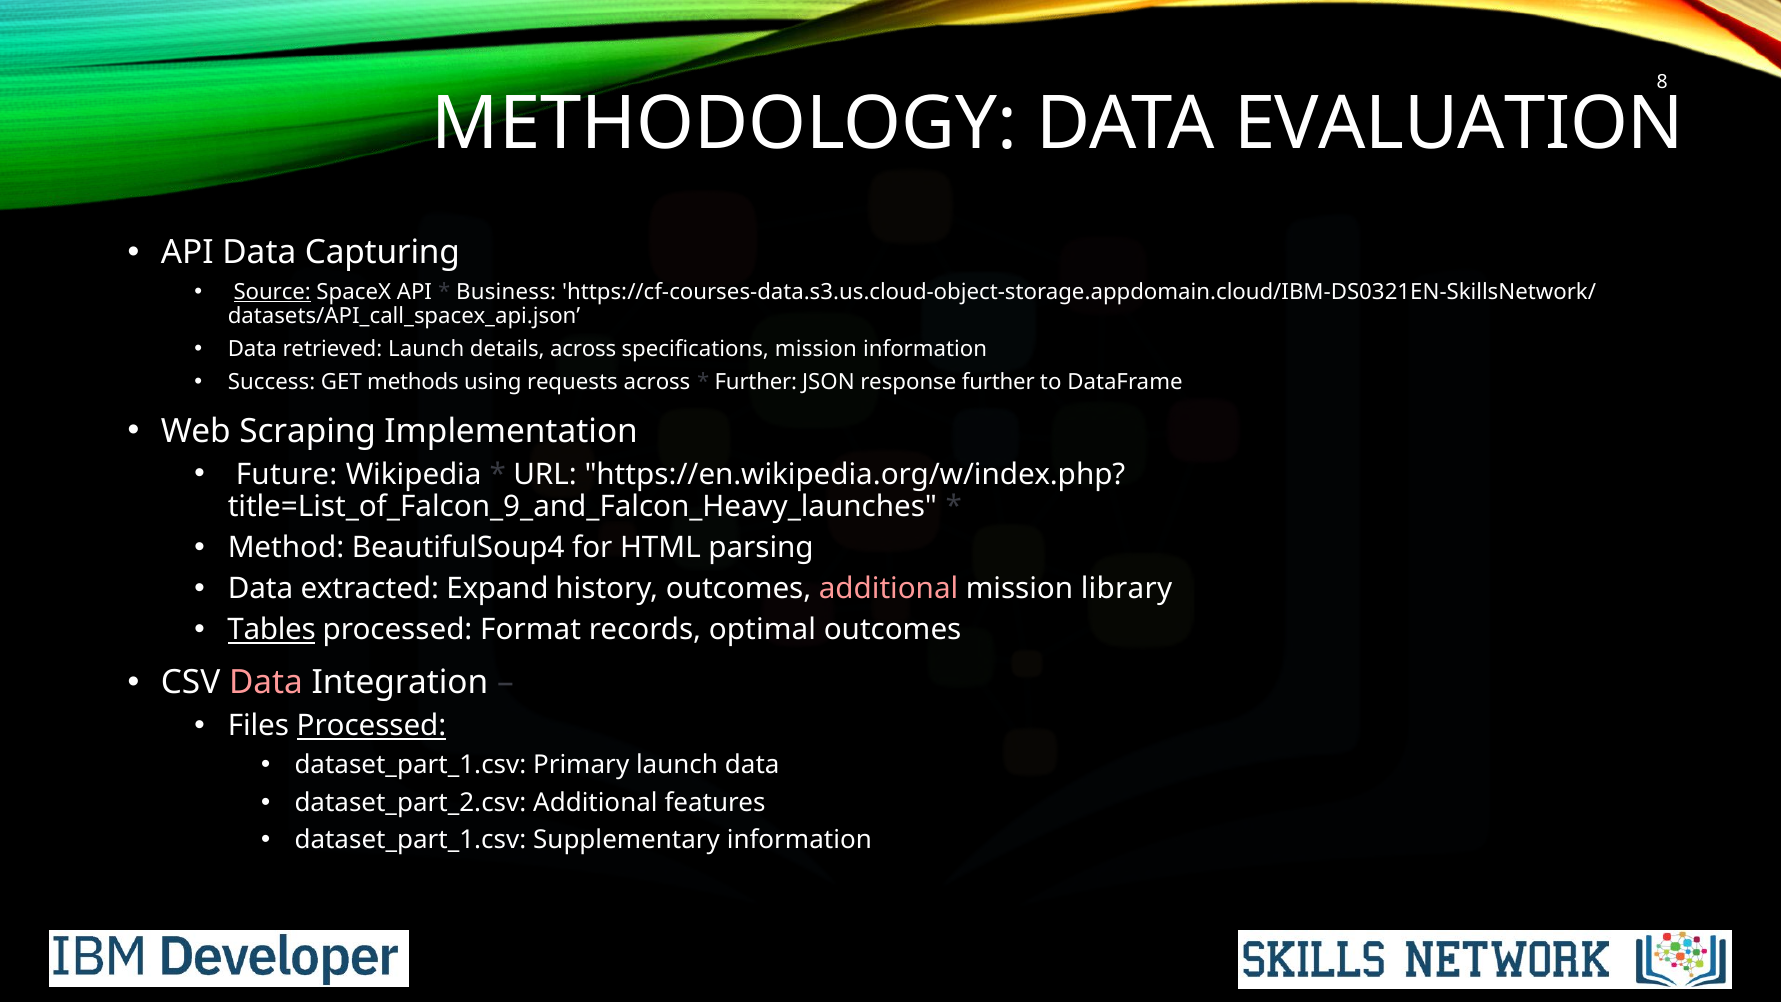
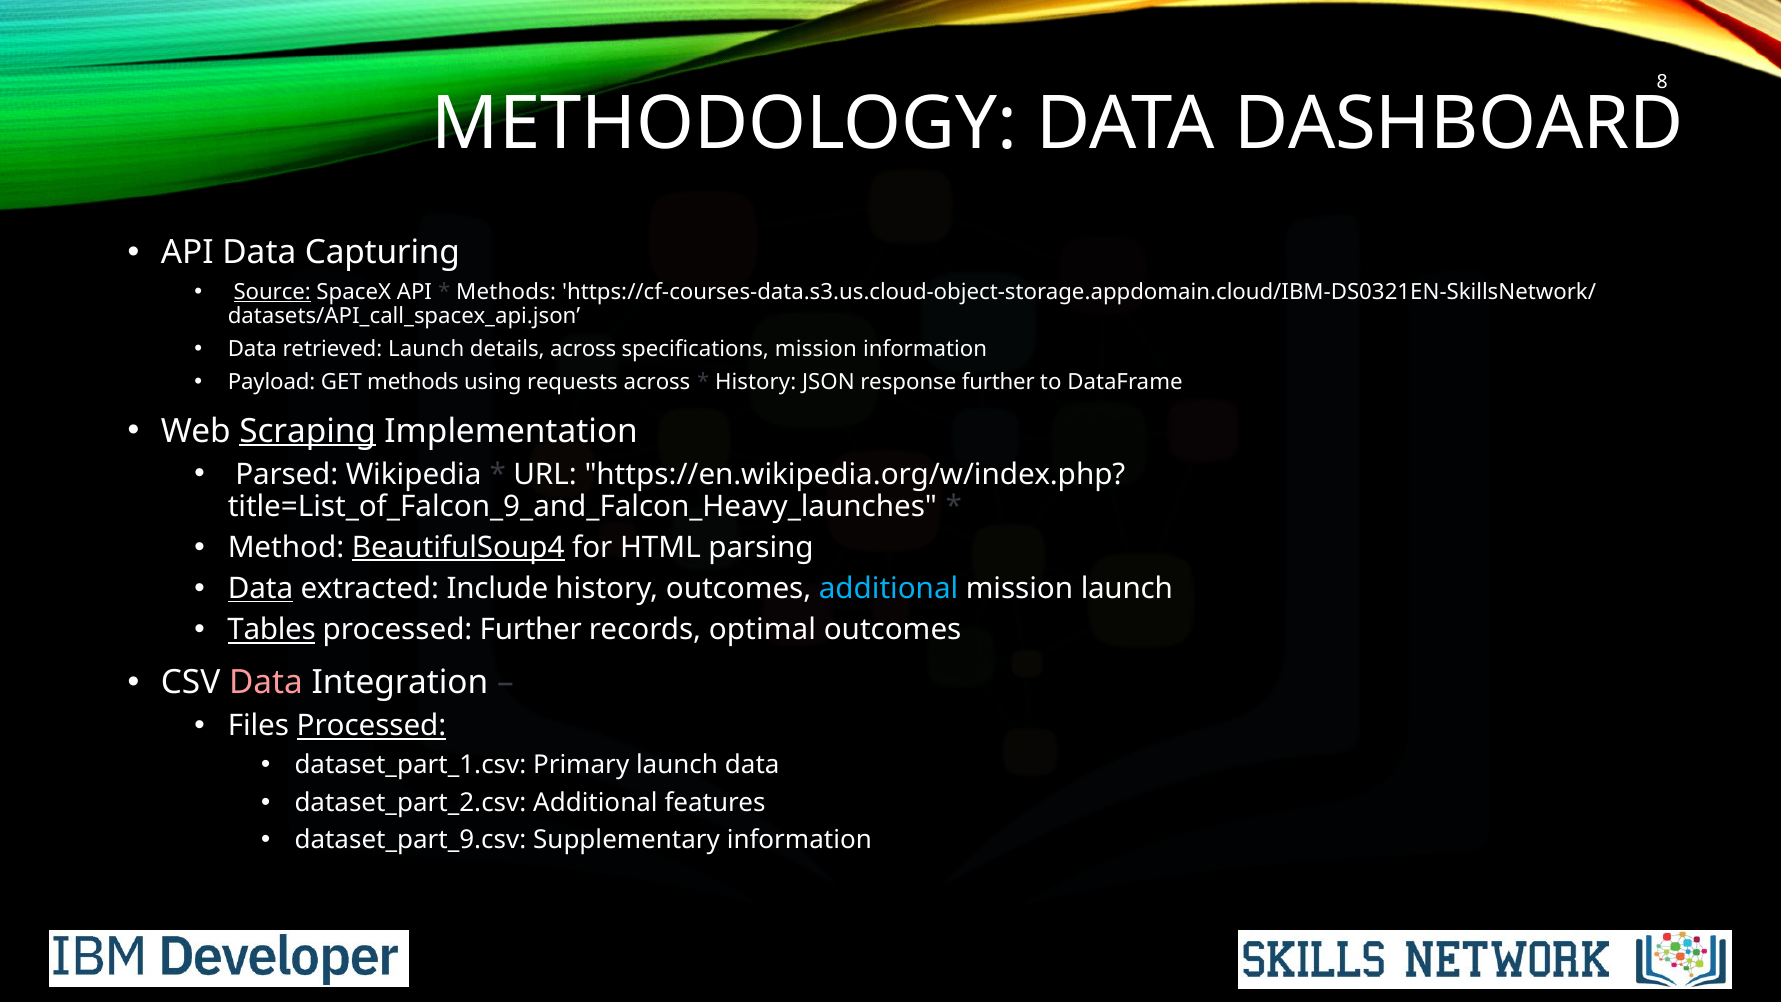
EVALUATION: EVALUATION -> DASHBOARD (1459, 124)
Business: Business -> Methods (506, 292)
Success: Success -> Payload (272, 382)
Further: Further -> History (756, 382)
Scraping underline: none -> present (308, 431)
Future: Future -> Parsed (287, 474)
BeautifulSoup4 underline: none -> present (458, 547)
Data underline: none -> present (260, 589)
Expand: Expand -> Include (497, 589)
additional colour: pink -> light blue (889, 589)
mission library: library -> launch (1127, 589)
processed Format: Format -> Further (531, 630)
dataset_part_1.csv: dataset_part_1.csv -> dataset_part_9.csv (410, 840)
